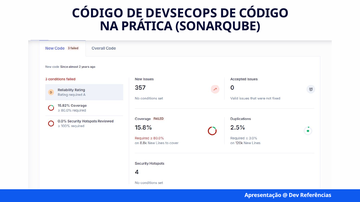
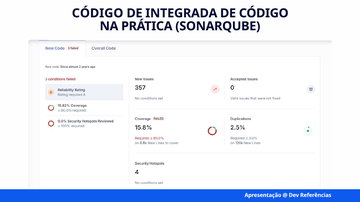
DEVSECOPS: DEVSECOPS -> INTEGRADA (181, 13)
